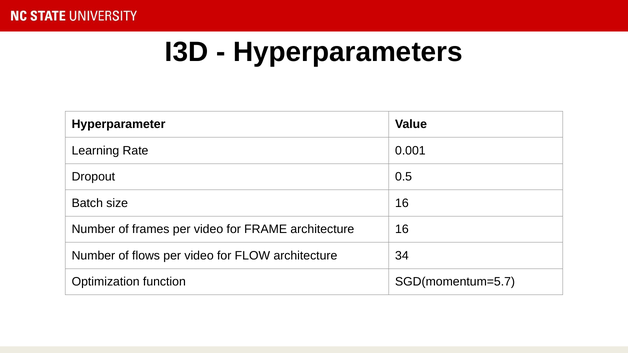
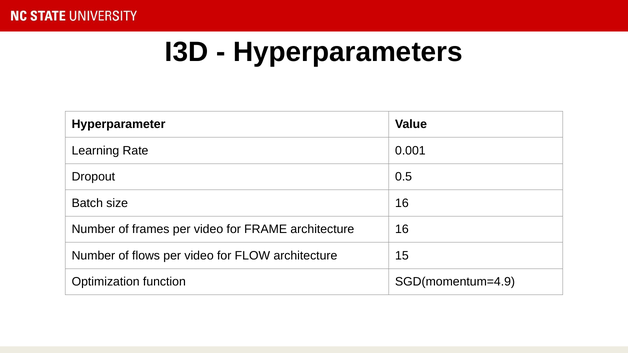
34: 34 -> 15 (402, 256)
SGD(momentum=5.7: SGD(momentum=5.7 -> SGD(momentum=4.9 (455, 282)
